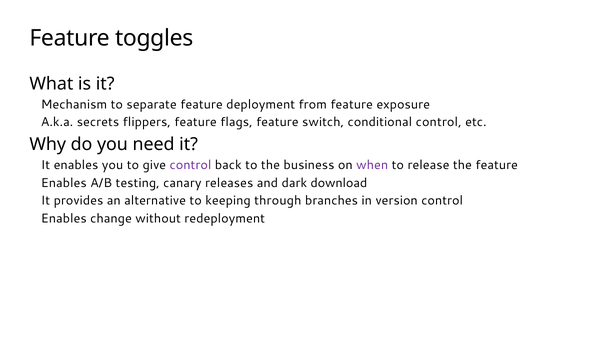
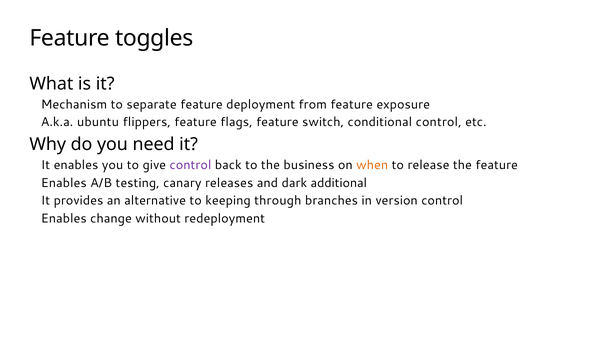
secrets: secrets -> ubuntu (98, 122)
when colour: purple -> orange (372, 165)
download: download -> additional (339, 183)
